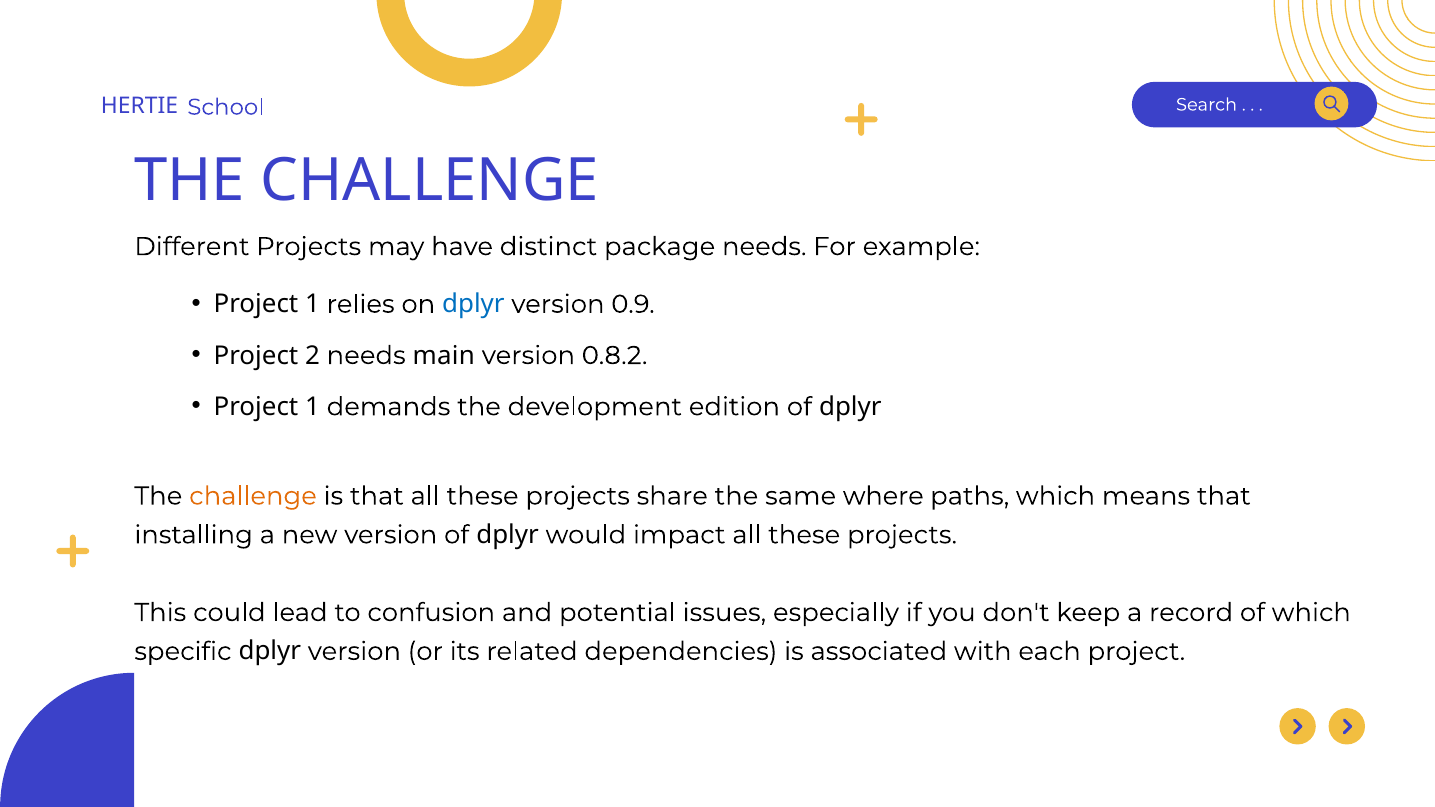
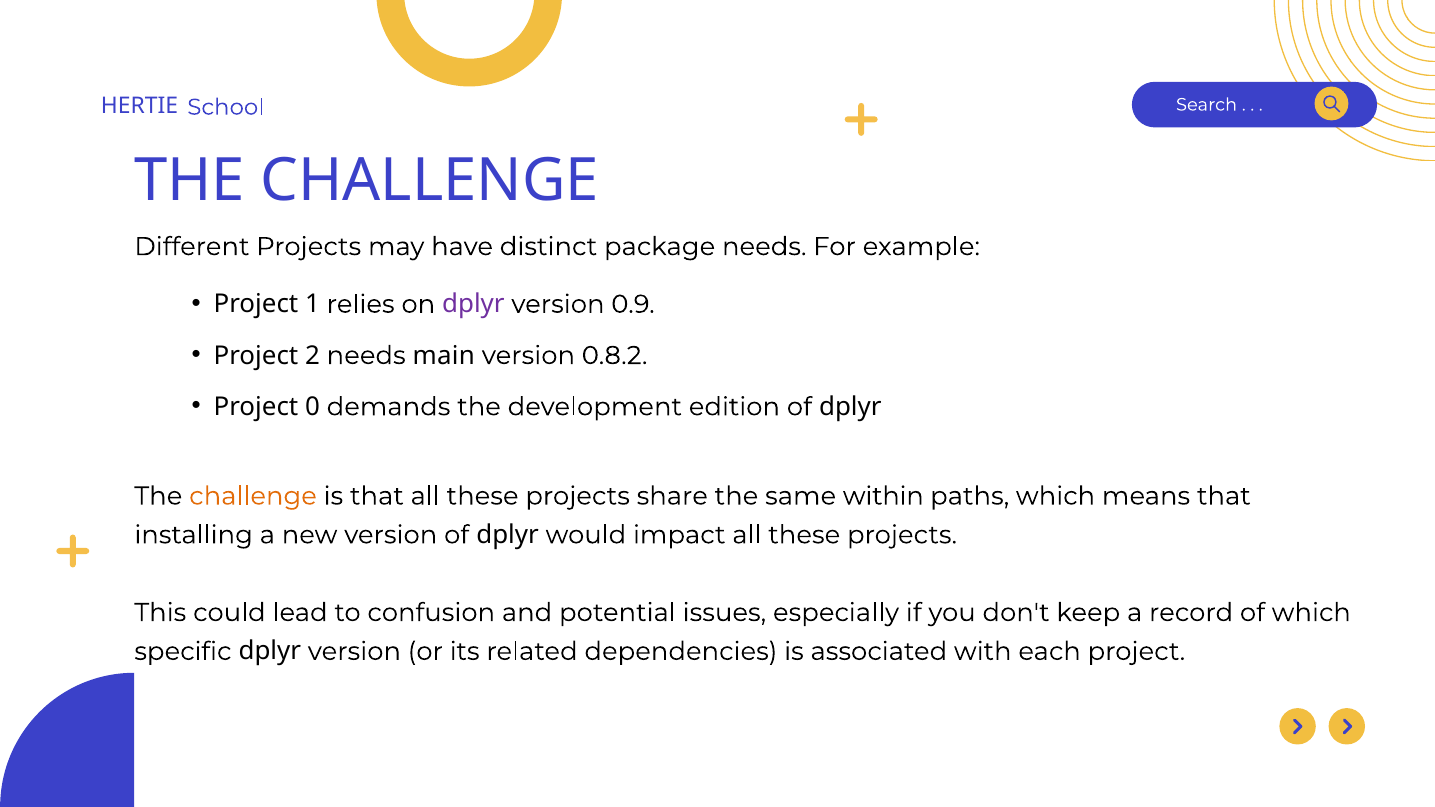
dplyr colour: blue -> purple (473, 304)
1: 1 -> 0 (312, 407)
where: where -> within (883, 496)
